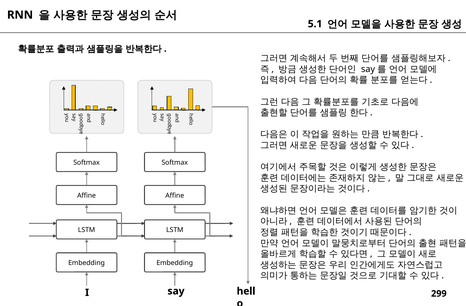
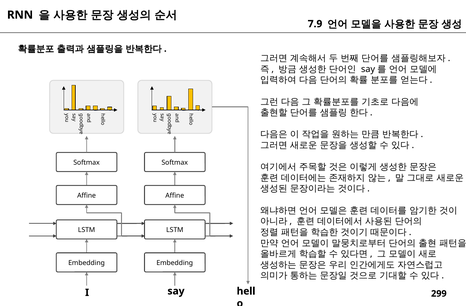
5.1: 5.1 -> 7.9 (315, 24)
